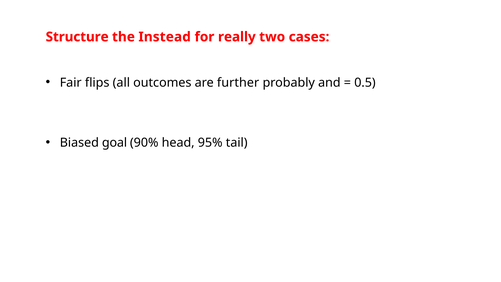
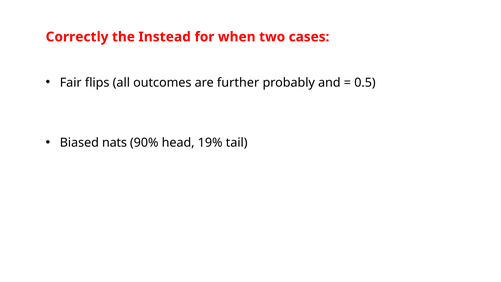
Structure: Structure -> Correctly (77, 37)
really: really -> when (237, 37)
goal: goal -> nats (115, 143)
95%: 95% -> 19% (210, 143)
